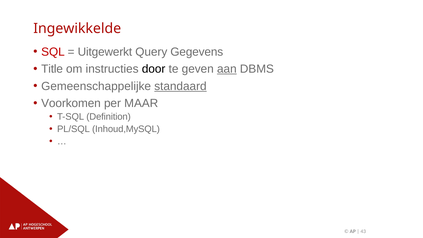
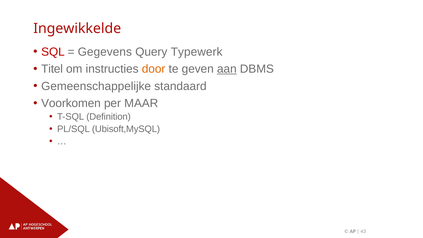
Uitgewerkt: Uitgewerkt -> Gegevens (105, 52)
Gegevens: Gegevens -> Typewerk (197, 52)
Title: Title -> Titel (52, 69)
door colour: black -> orange (154, 69)
standaard underline: present -> none (180, 86)
Inhoud,MySQL: Inhoud,MySQL -> Ubisoft,MySQL (126, 129)
